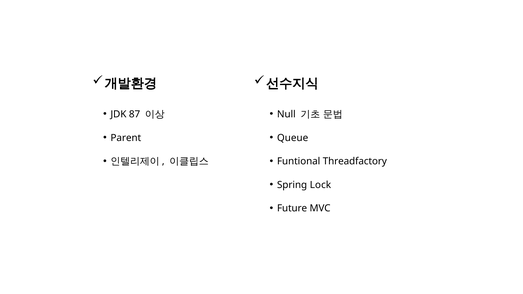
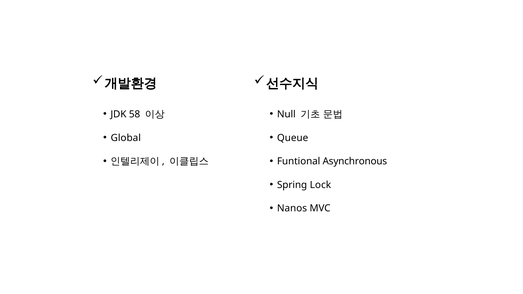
87: 87 -> 58 (135, 114)
Parent: Parent -> Global (126, 138)
Threadfactory: Threadfactory -> Asynchronous (355, 161)
Future: Future -> Nanos (292, 208)
